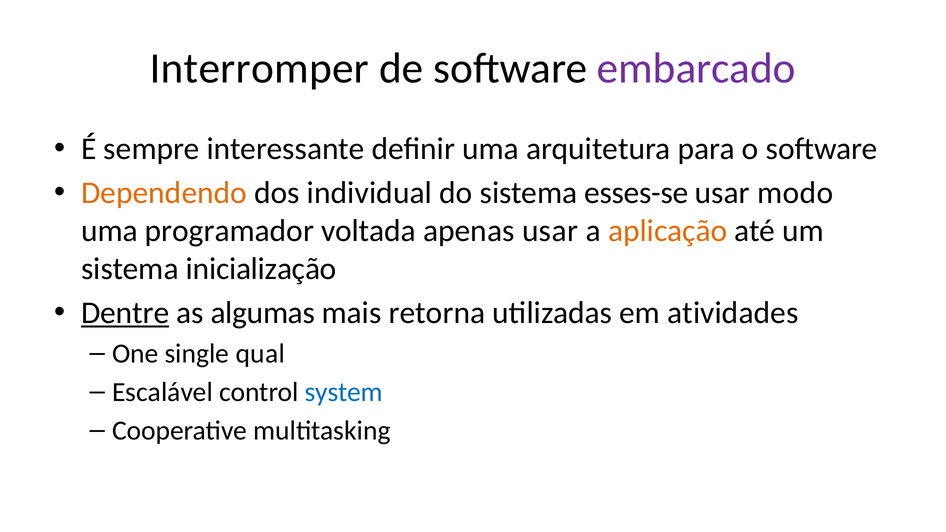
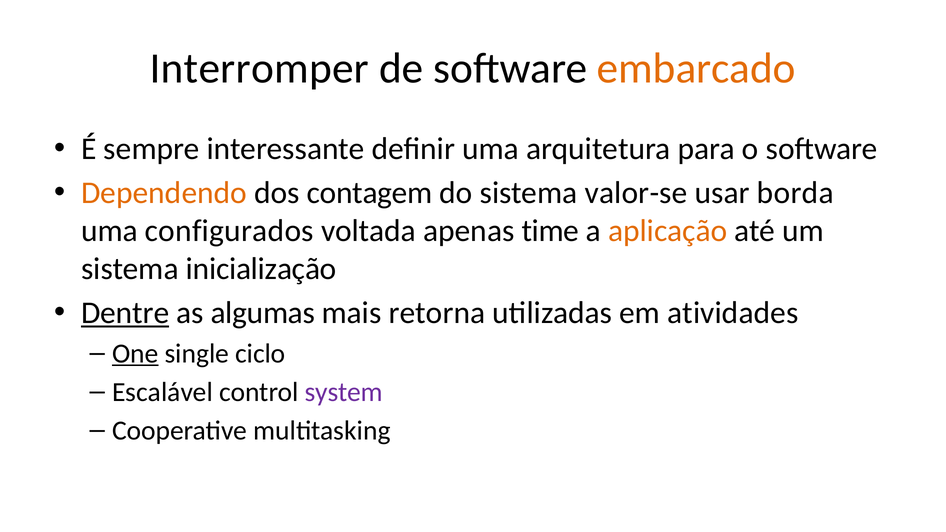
embarcado colour: purple -> orange (696, 69)
individual: individual -> contagem (370, 193)
esses-se: esses-se -> valor-se (636, 193)
modo: modo -> borda (795, 193)
programador: programador -> configurados (229, 231)
apenas usar: usar -> time (550, 231)
One underline: none -> present (135, 354)
qual: qual -> ciclo (260, 354)
system colour: blue -> purple (344, 392)
